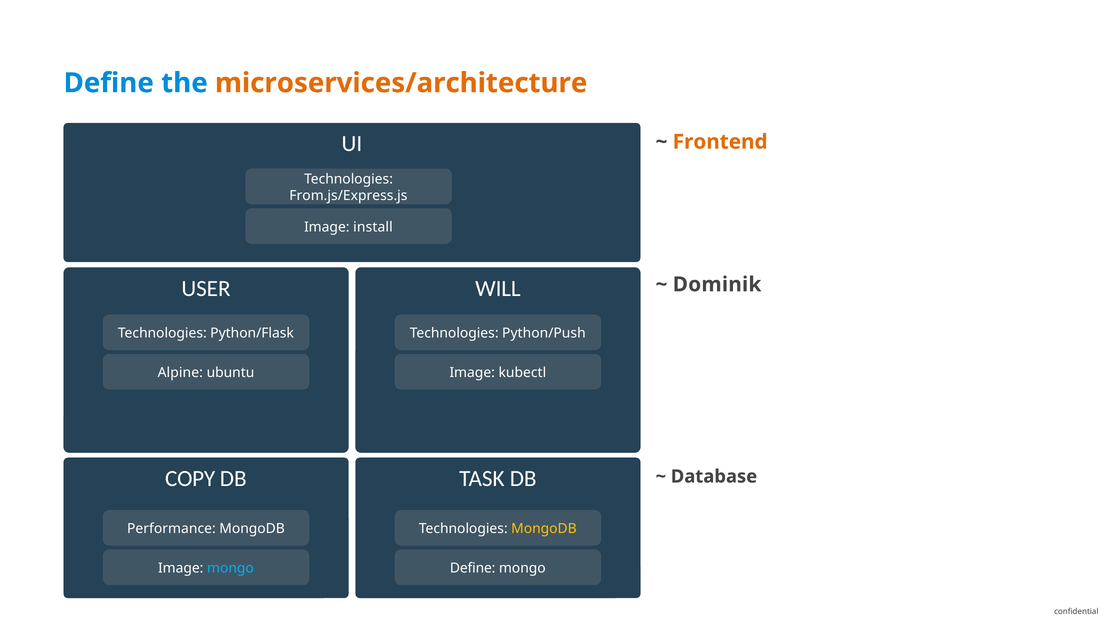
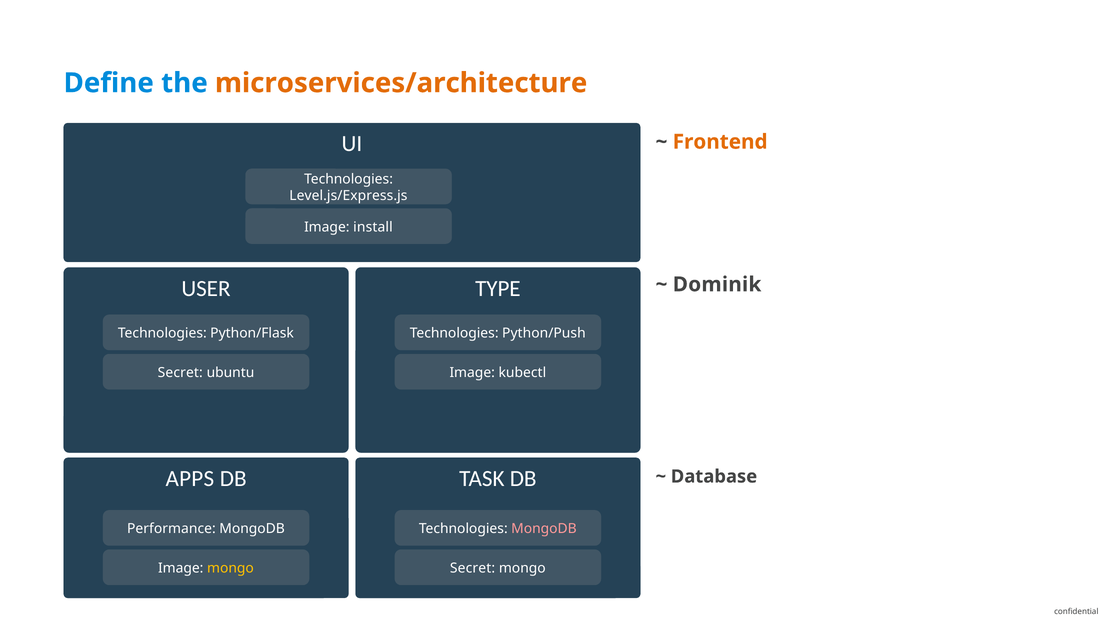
From.js/Express.js: From.js/Express.js -> Level.js/Express.js (348, 196)
WILL: WILL -> TYPE (498, 288)
Alpine: Alpine -> Secret (180, 373)
COPY: COPY -> APPS (190, 478)
MongoDB colour: yellow -> pink (544, 529)
mongo colour: light blue -> yellow (230, 568)
Define: Define -> Secret (473, 568)
